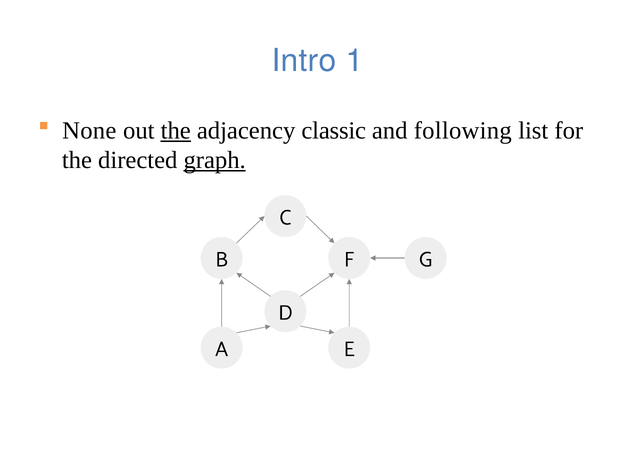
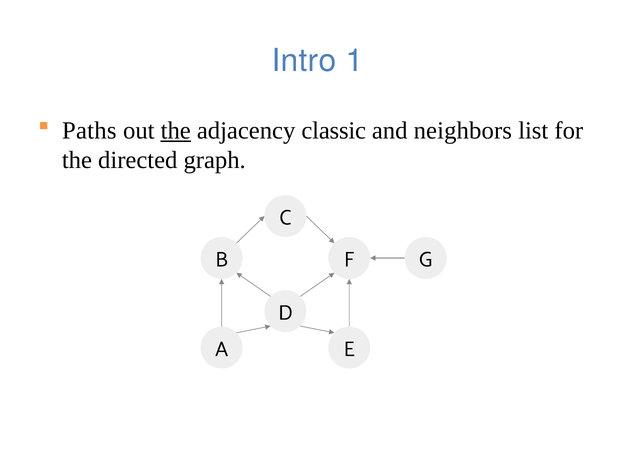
None: None -> Paths (89, 131)
following: following -> neighbors (463, 131)
graph underline: present -> none (215, 160)
